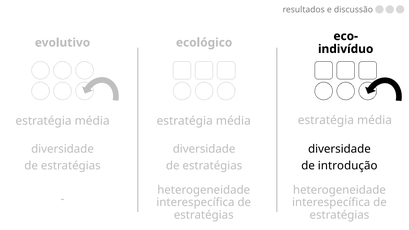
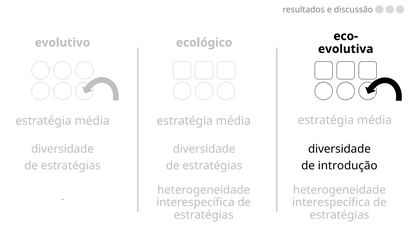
indivíduo: indivíduo -> evolutiva (346, 49)
